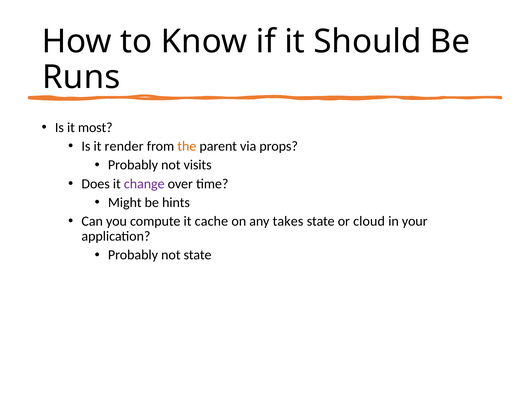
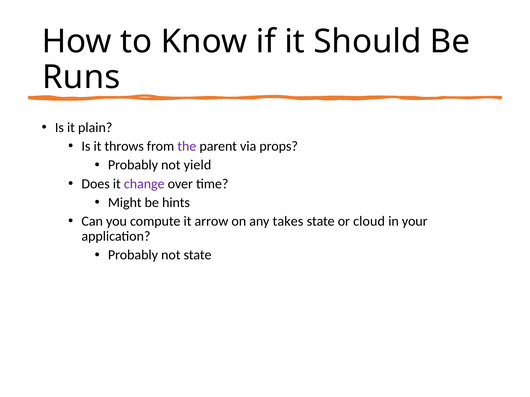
most: most -> plain (95, 128)
render: render -> throws (124, 146)
the colour: orange -> purple (187, 146)
visits: visits -> yield (197, 165)
cache: cache -> arrow (211, 221)
